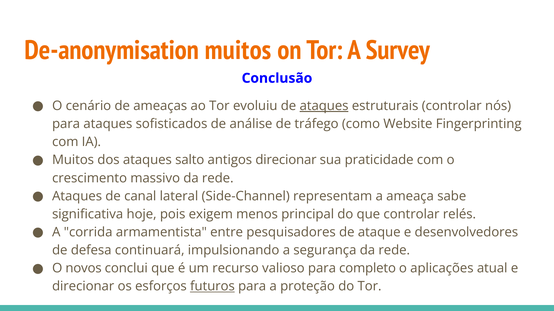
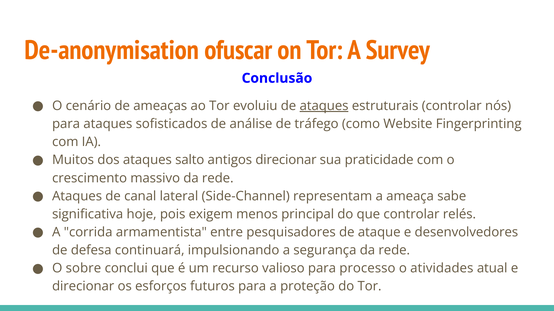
De-anonymisation muitos: muitos -> ofuscar (238, 51)
novos: novos -> sobre (83, 269)
completo: completo -> processo (367, 269)
aplicações: aplicações -> atividades (442, 269)
futuros underline: present -> none (212, 287)
